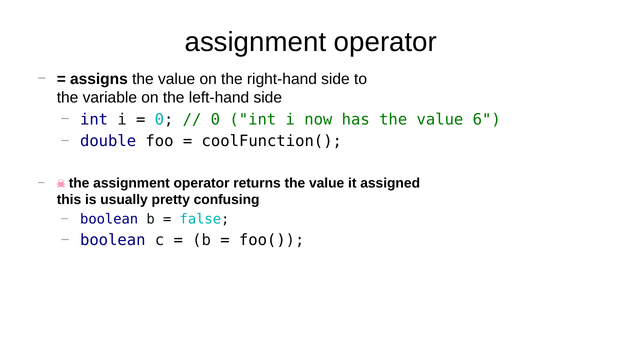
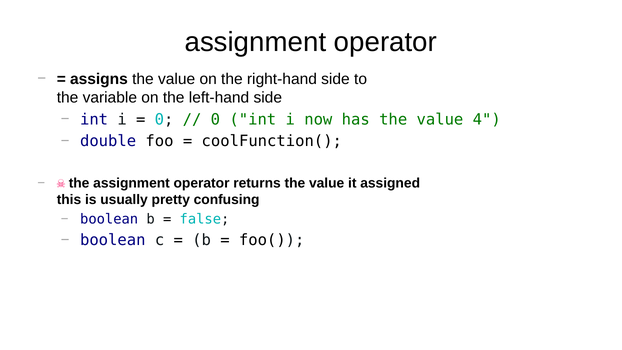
6: 6 -> 4 (487, 119)
